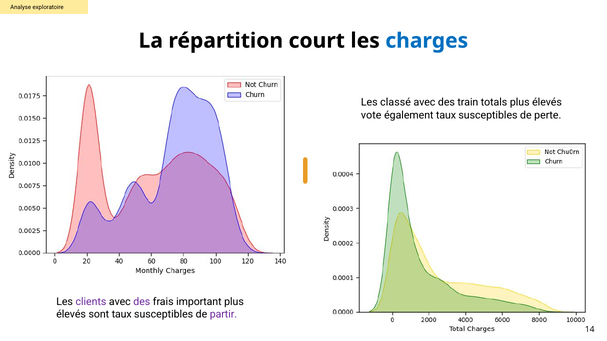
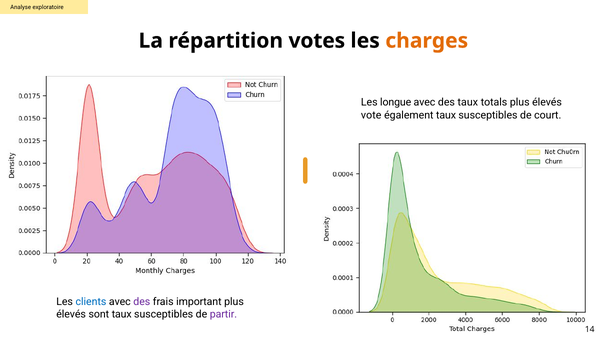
court: court -> votes (317, 41)
charges colour: blue -> orange (427, 41)
classé: classé -> longue (396, 103)
des train: train -> taux (468, 103)
perte: perte -> court (548, 115)
clients colour: purple -> blue (91, 302)
